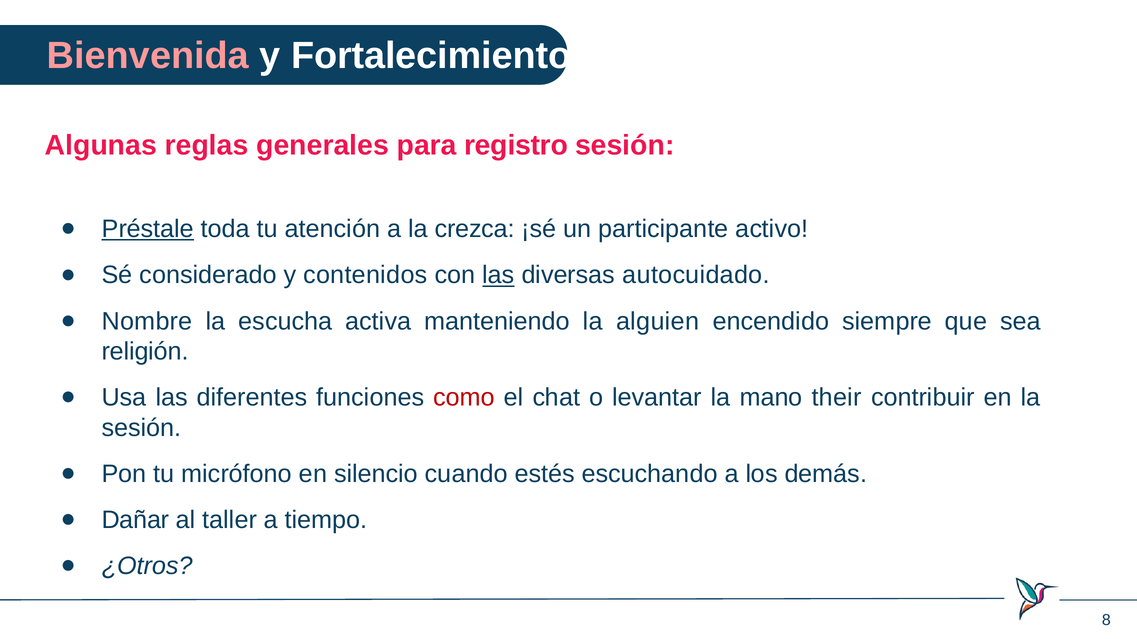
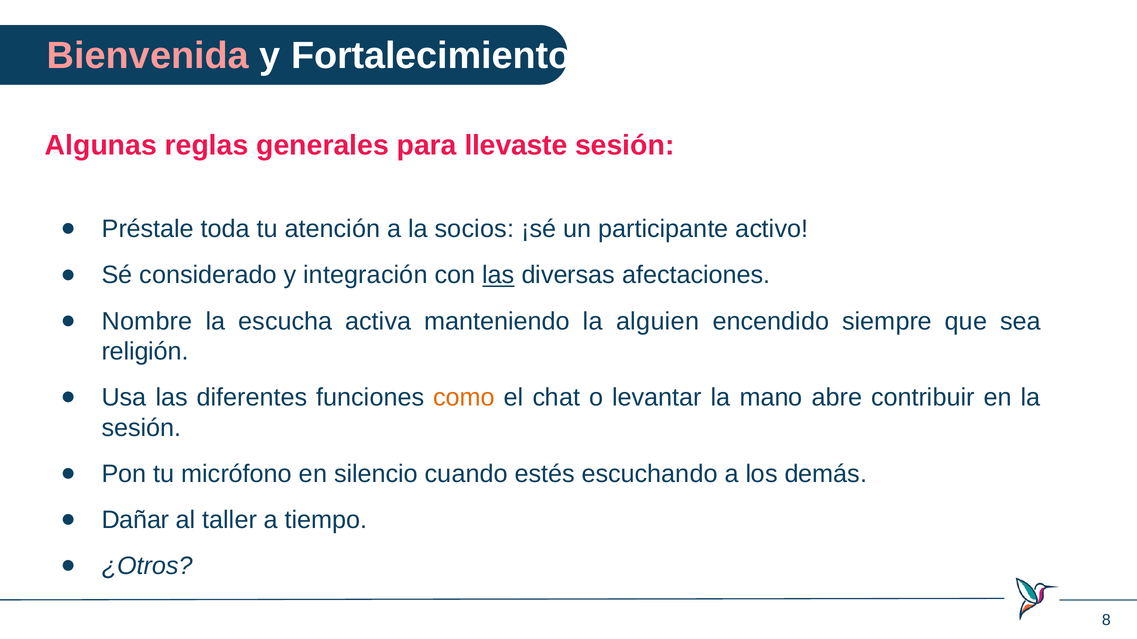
registro: registro -> llevaste (516, 146)
Préstale underline: present -> none (148, 229)
crezca: crezca -> socios (474, 229)
contenidos: contenidos -> integración (365, 275)
autocuidado: autocuidado -> afectaciones (696, 275)
como colour: red -> orange (464, 398)
their: their -> abre (837, 398)
